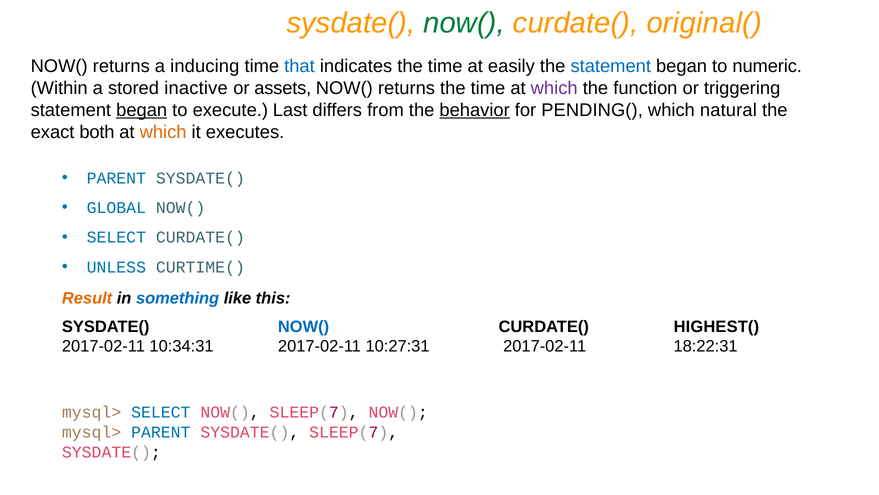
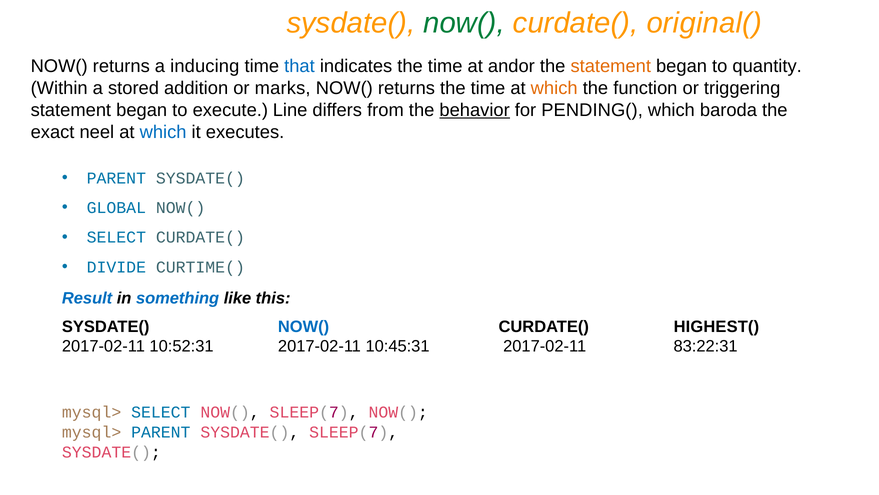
easily: easily -> andor (511, 66)
statement colour: blue -> orange (611, 66)
numeric: numeric -> quantity (767, 66)
inactive: inactive -> addition (196, 88)
assets: assets -> marks (283, 88)
which colour: purple -> orange (554, 88)
began underline: present -> none (142, 110)
Last: Last -> Line (290, 110)
natural: natural -> baroda (728, 110)
both: both -> neel (97, 132)
which colour: orange -> blue (163, 132)
UNLESS: UNLESS -> DIVIDE (116, 267)
Result colour: orange -> blue (87, 298)
10:34:31: 10:34:31 -> 10:52:31 (182, 346)
10:27:31: 10:27:31 -> 10:45:31 (398, 346)
18:22:31: 18:22:31 -> 83:22:31 (706, 346)
